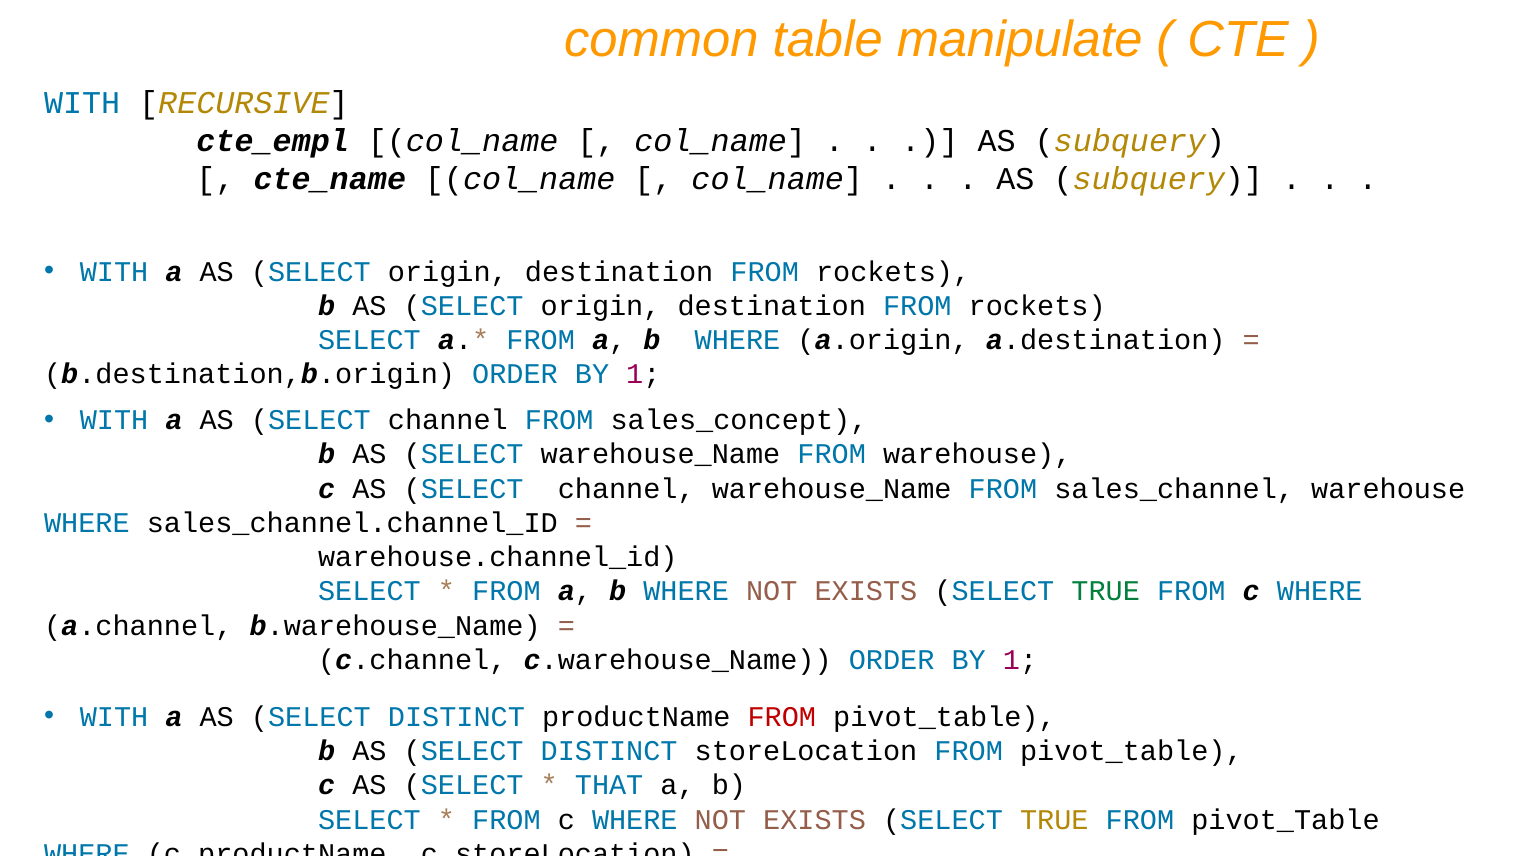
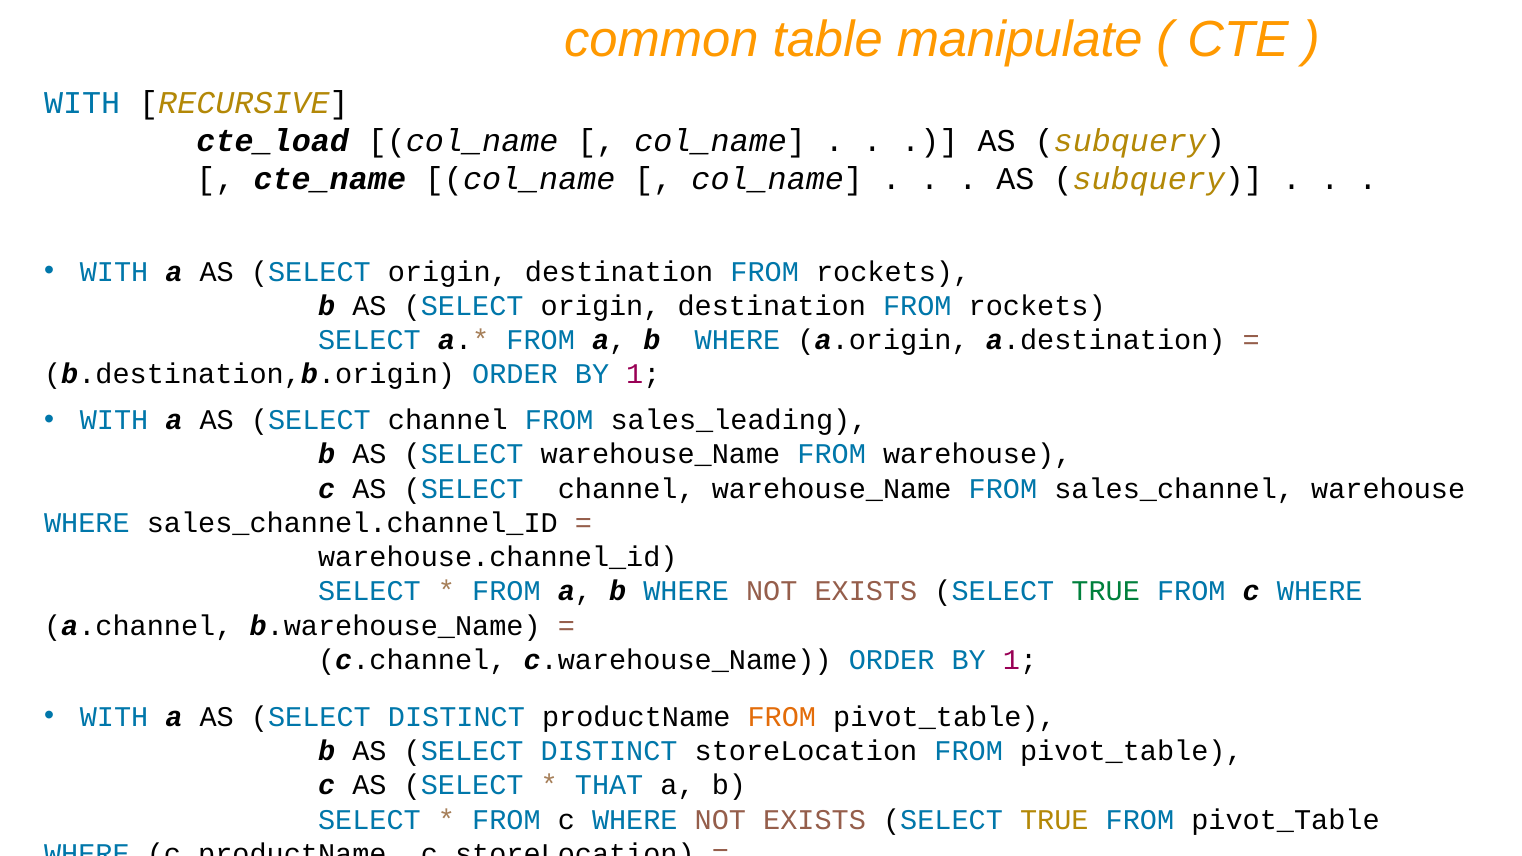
cte_empl: cte_empl -> cte_load (273, 141)
sales_concept: sales_concept -> sales_leading (739, 420)
FROM colour: red -> orange (782, 717)
